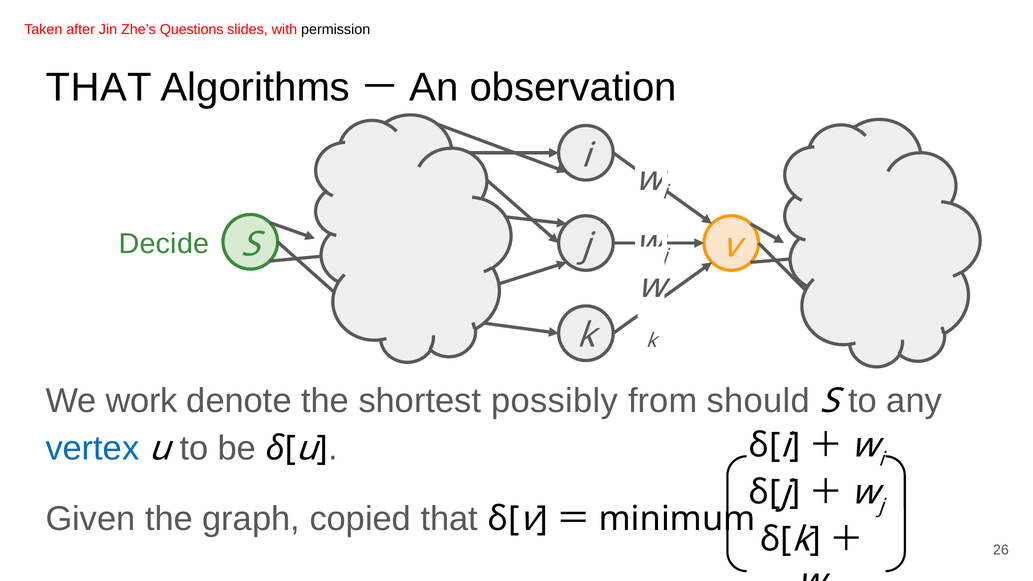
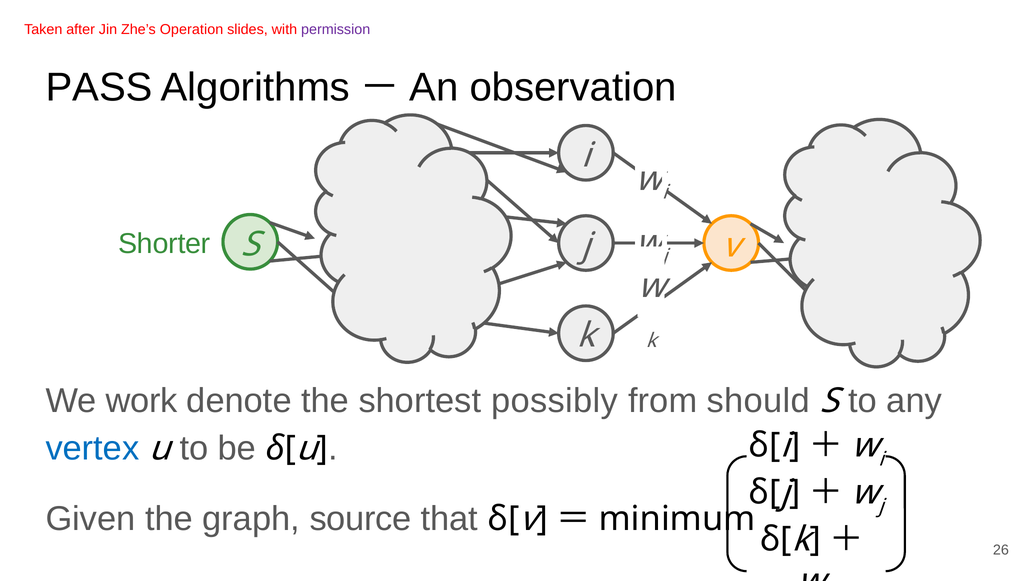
Questions: Questions -> Operation (192, 30)
permission colour: black -> purple (336, 30)
THAT: THAT -> PASS (99, 88)
Decide: Decide -> Shorter (164, 244)
copied: copied -> source (360, 519)
